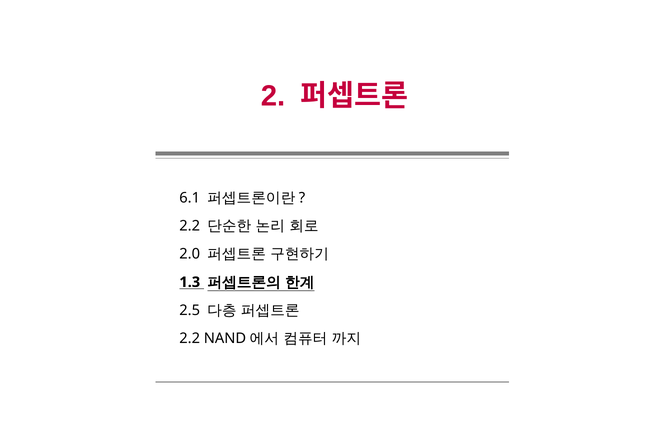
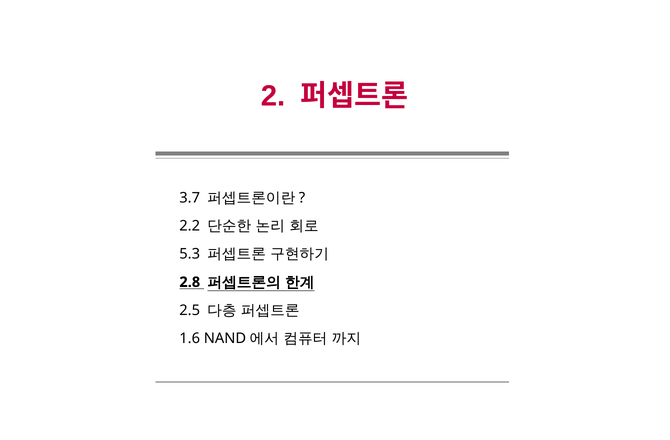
6.1: 6.1 -> 3.7 (190, 198)
2.0: 2.0 -> 5.3 (190, 254)
1.3: 1.3 -> 2.8 (190, 282)
2.2: 2.2 -> 1.6 (190, 338)
